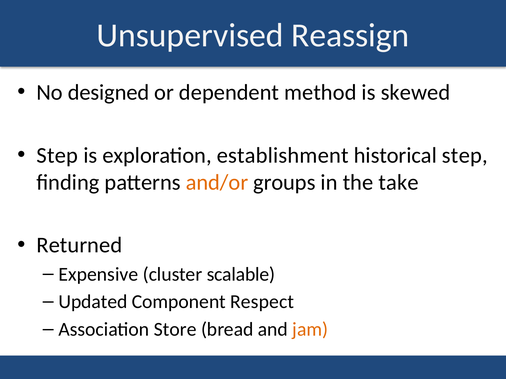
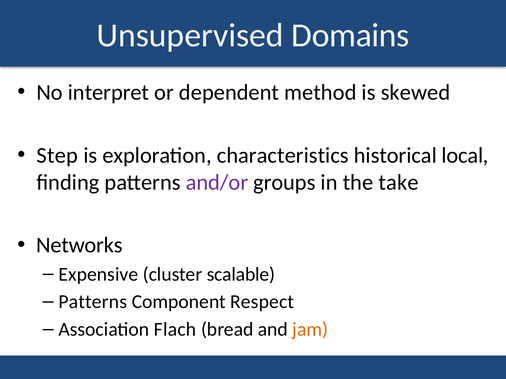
Reassign: Reassign -> Domains (350, 35)
designed: designed -> interpret (108, 93)
establishment: establishment -> characteristics (283, 156)
historical step: step -> local (465, 156)
and/or colour: orange -> purple (217, 183)
Returned: Returned -> Networks (79, 245)
Updated: Updated -> Patterns (93, 302)
Store: Store -> Flach (175, 330)
